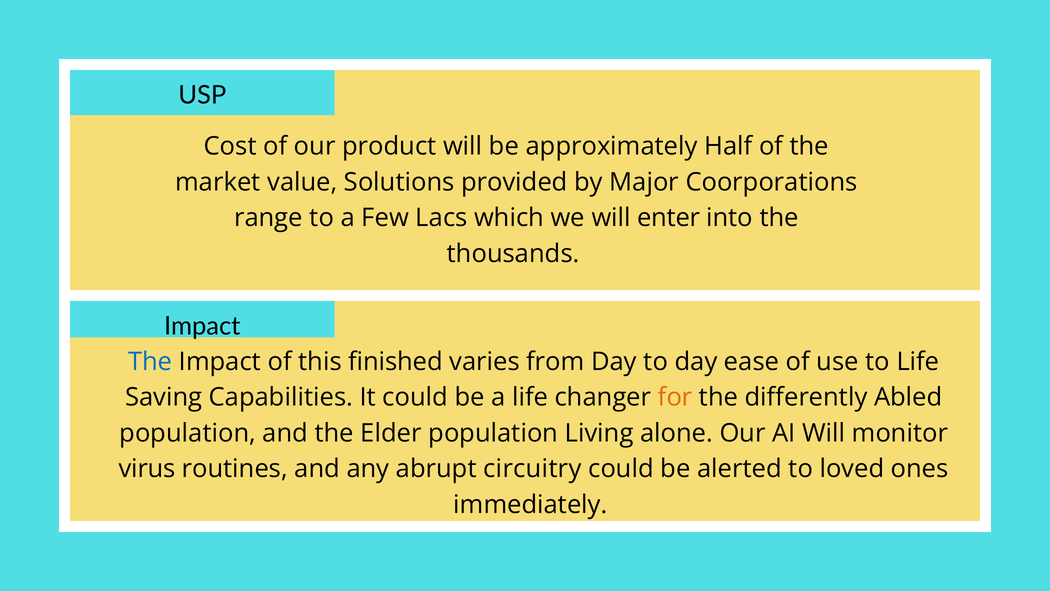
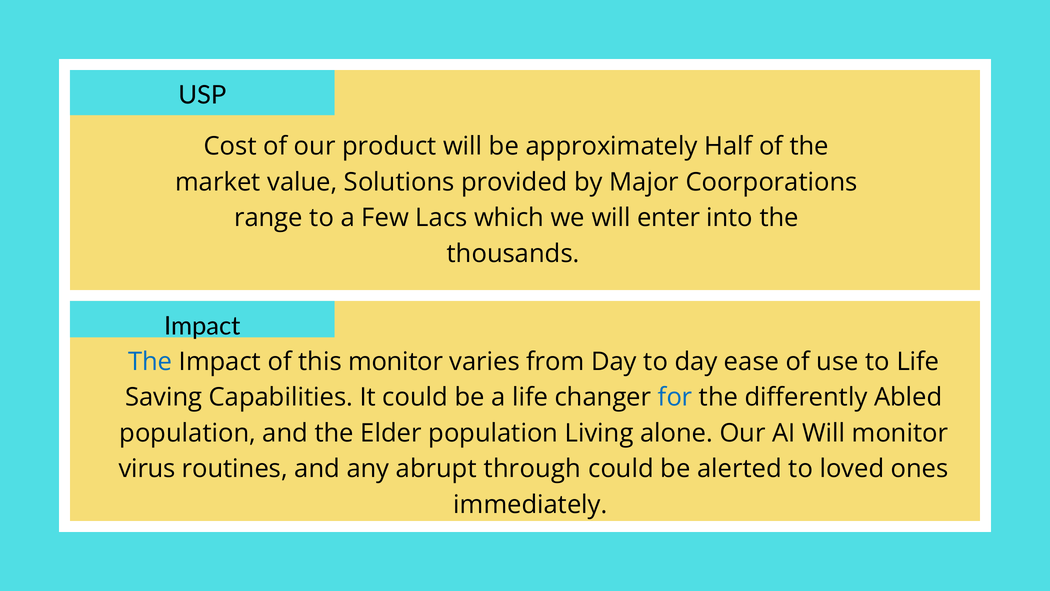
this finished: finished -> monitor (396, 361)
for colour: orange -> blue (675, 397)
circuitry: circuitry -> through (532, 469)
